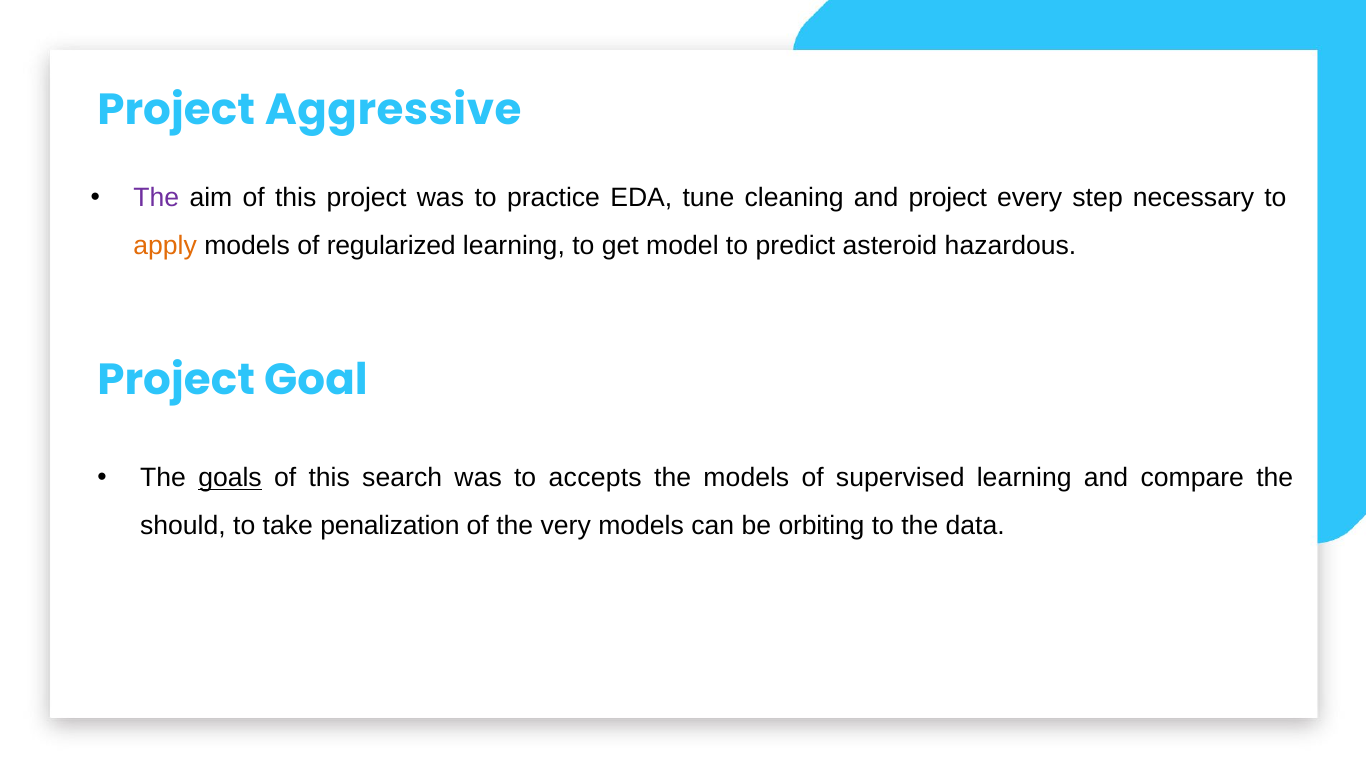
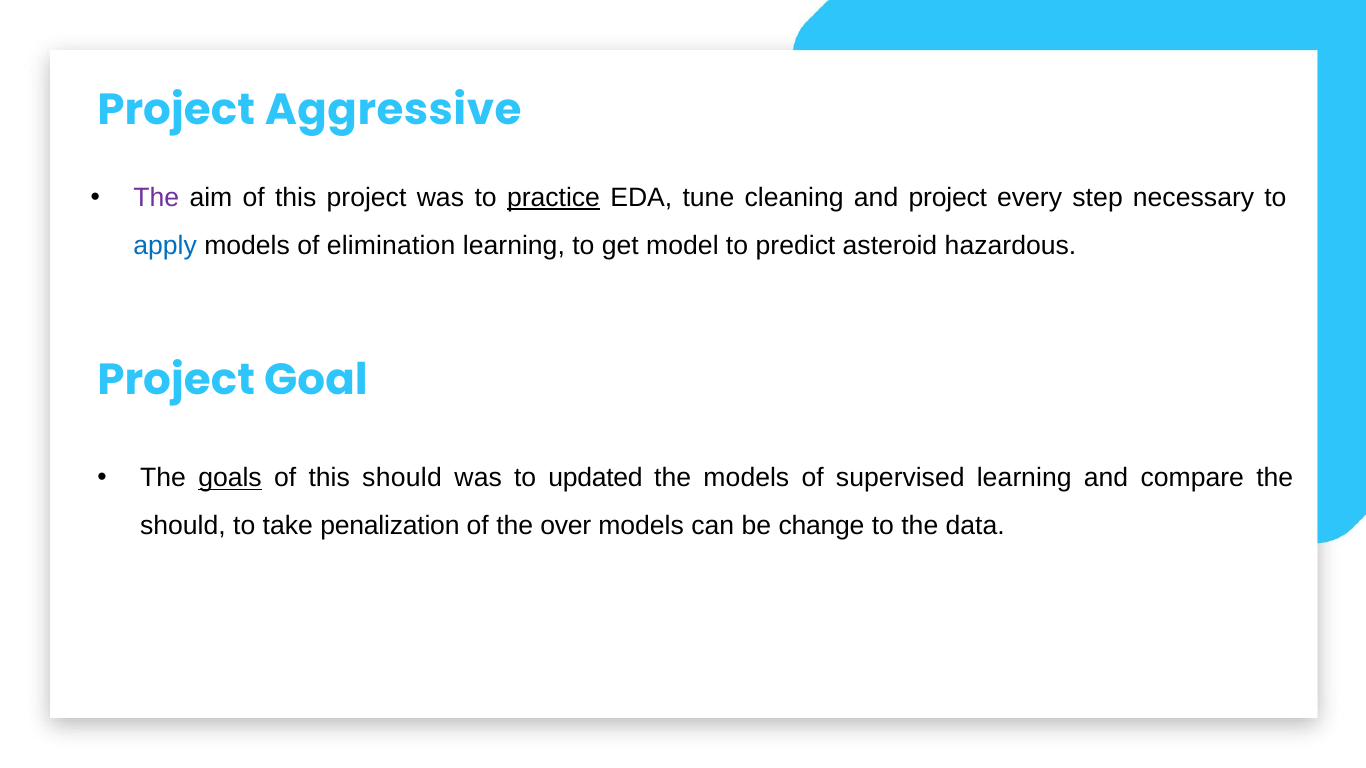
practice underline: none -> present (554, 198)
apply colour: orange -> blue (165, 246)
regularized: regularized -> elimination (391, 246)
this search: search -> should (402, 478)
accepts: accepts -> updated (595, 478)
very: very -> over (566, 526)
orbiting: orbiting -> change (822, 526)
